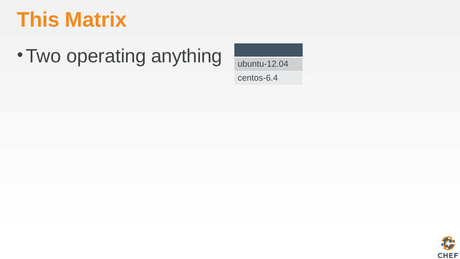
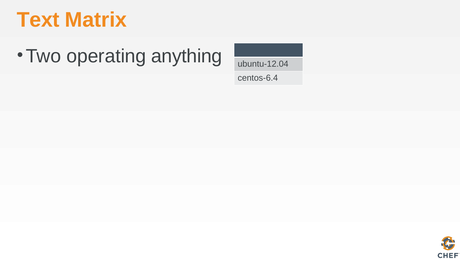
This: This -> Text (38, 20)
